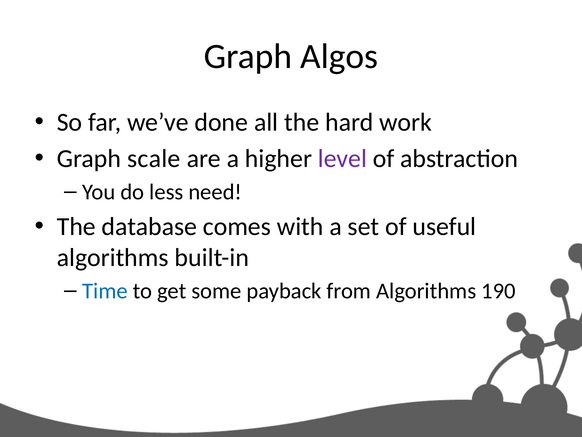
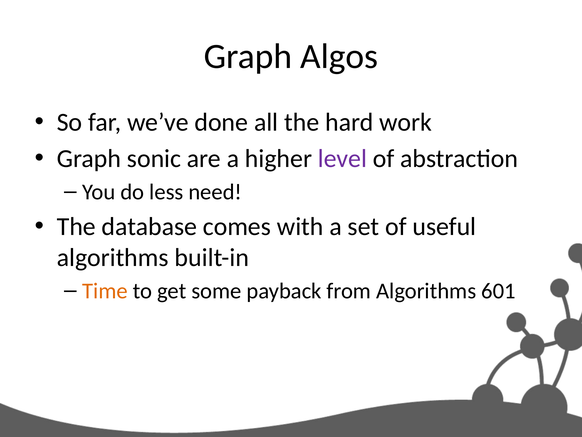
scale: scale -> sonic (154, 158)
Time colour: blue -> orange (105, 291)
190: 190 -> 601 (498, 291)
